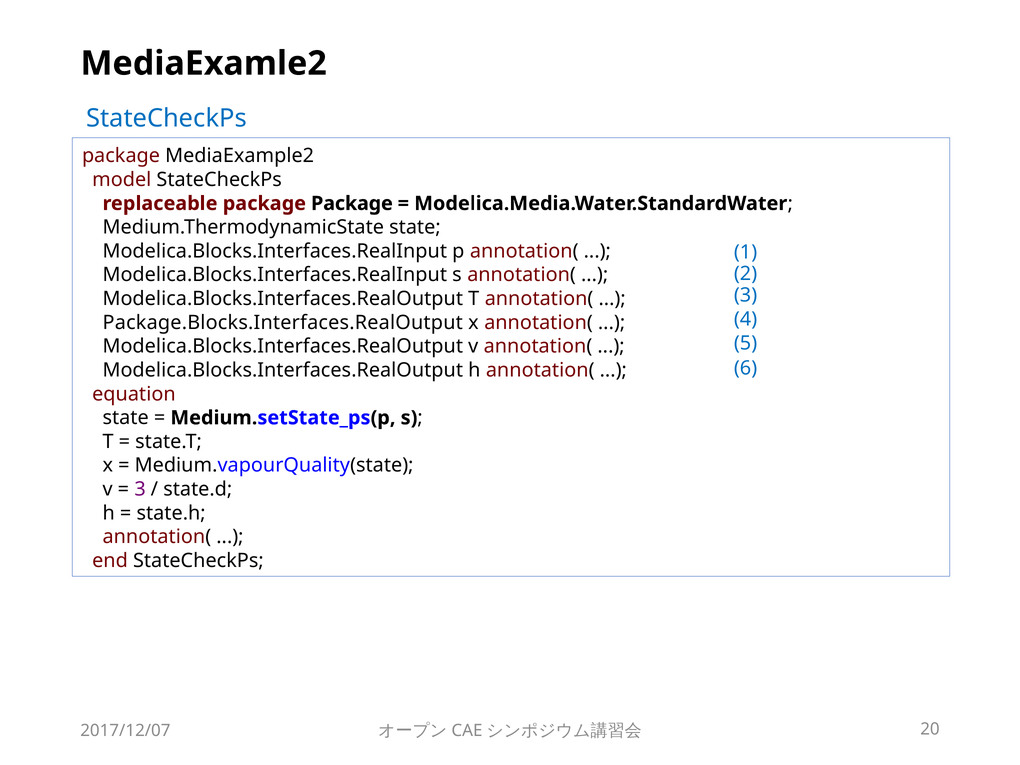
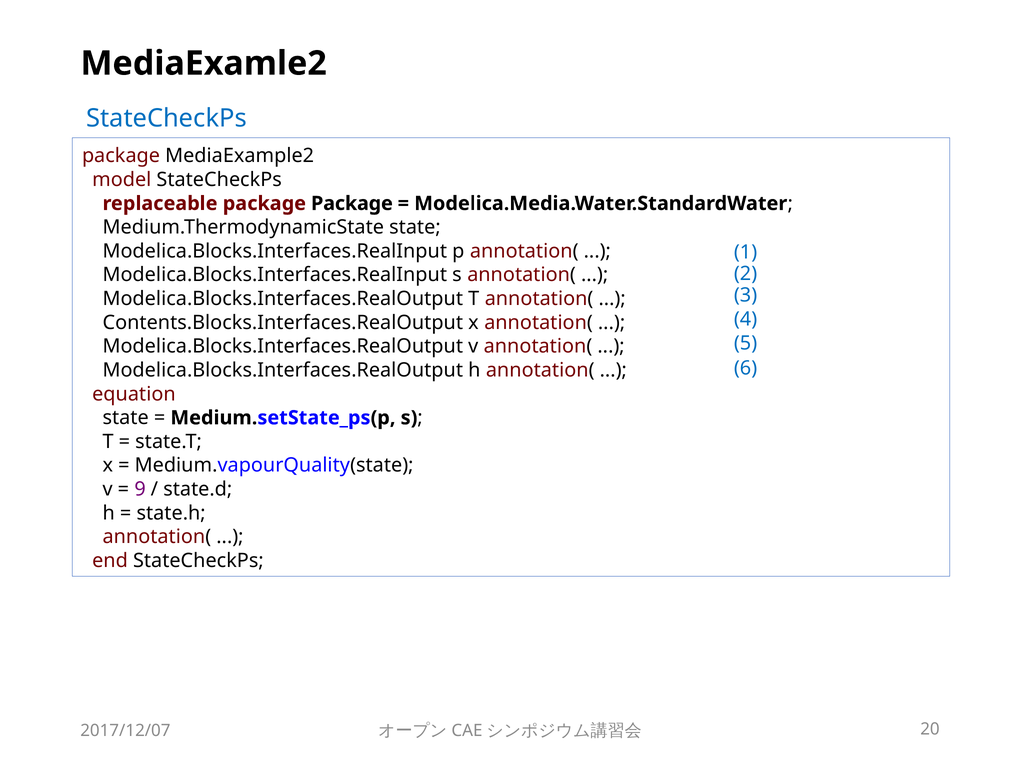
Package.Blocks.Interfaces.RealOutput: Package.Blocks.Interfaces.RealOutput -> Contents.Blocks.Interfaces.RealOutput (283, 323)
3: 3 -> 9 (140, 489)
